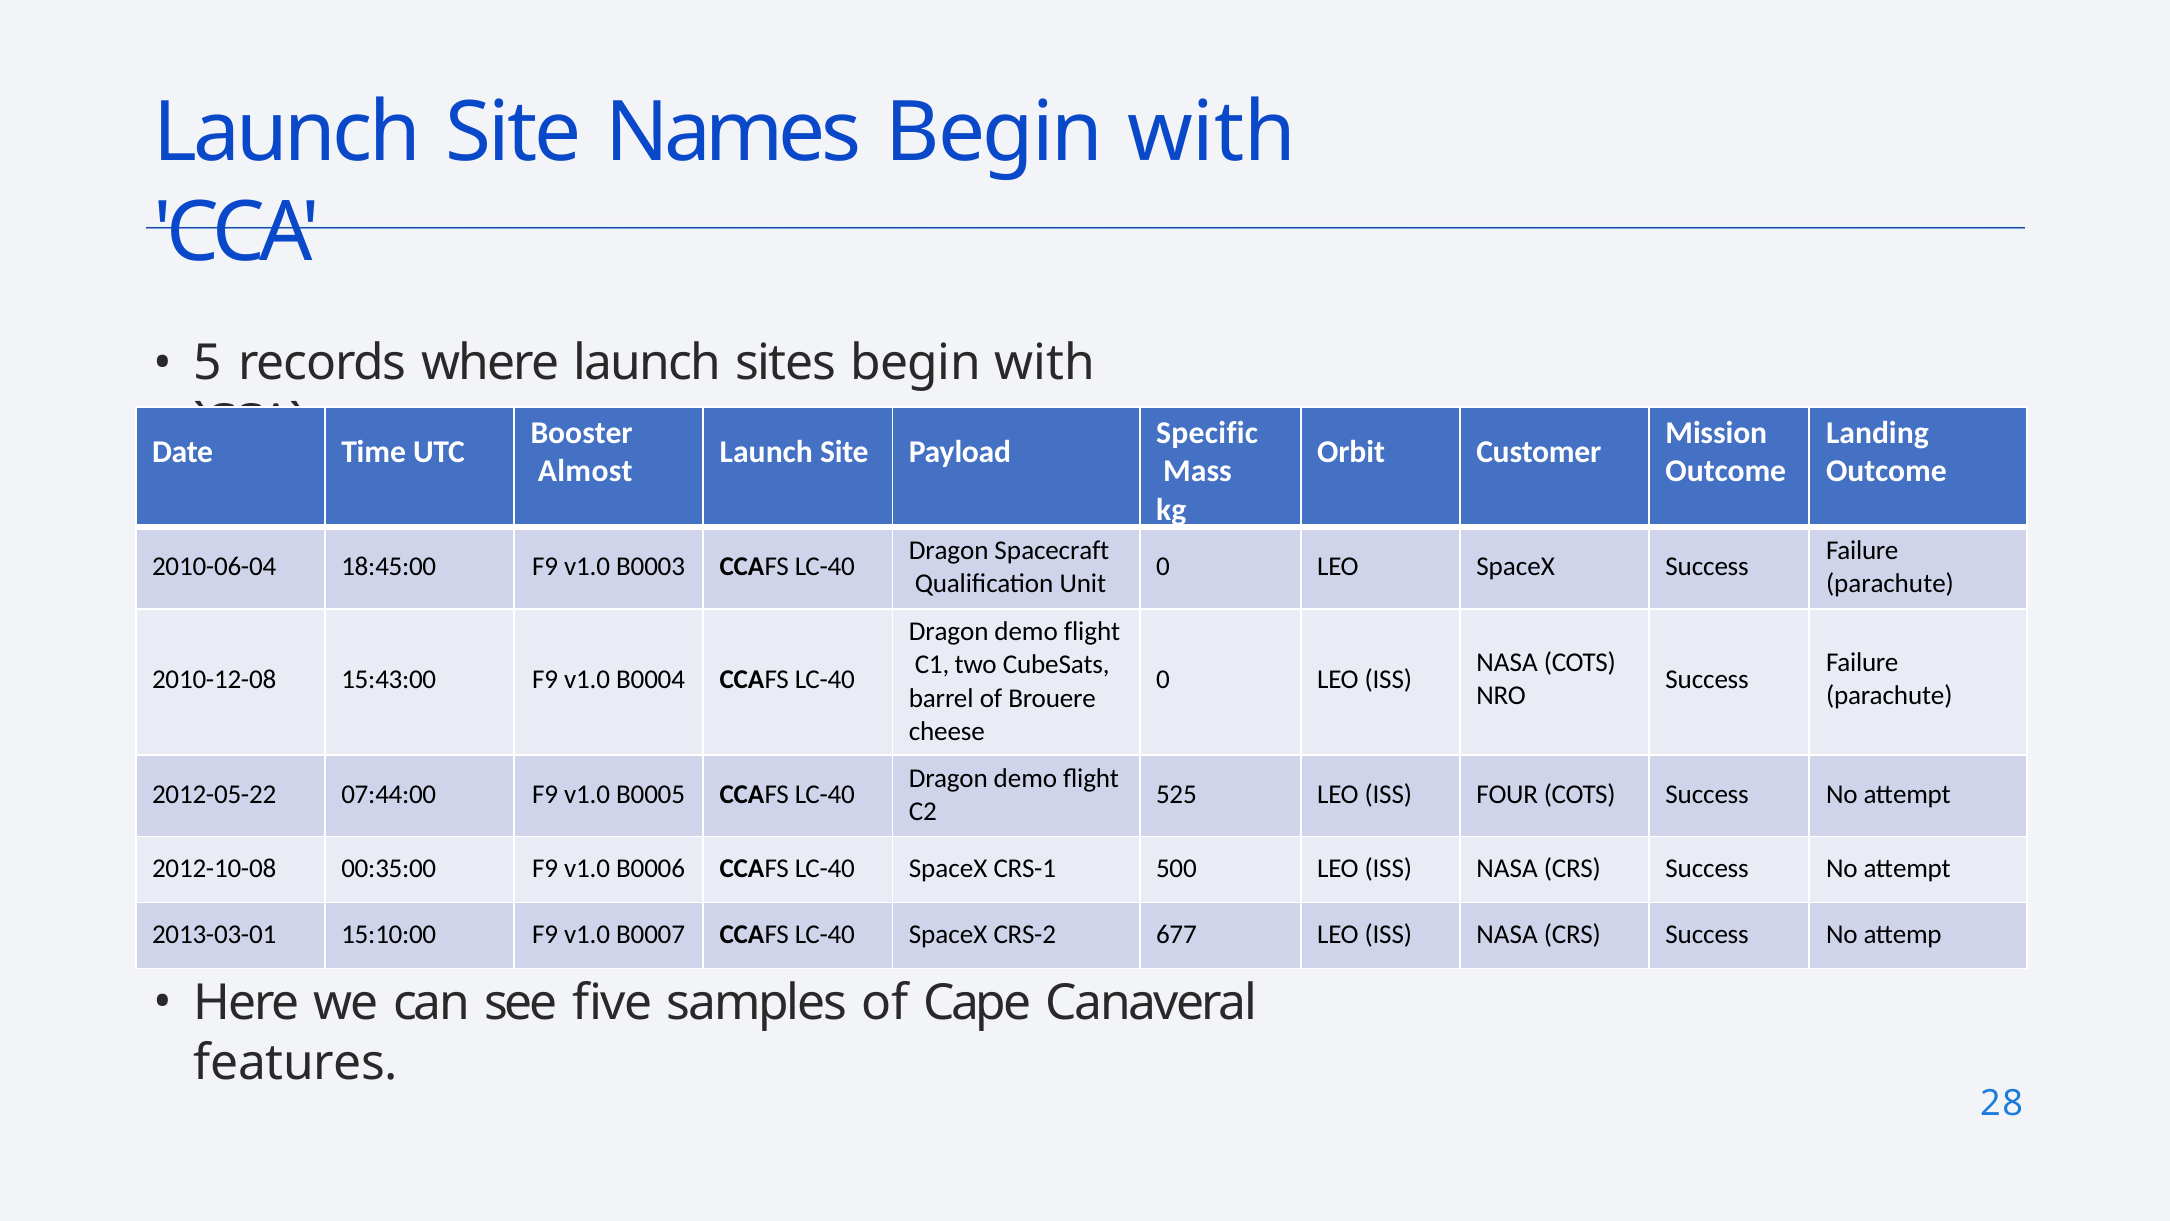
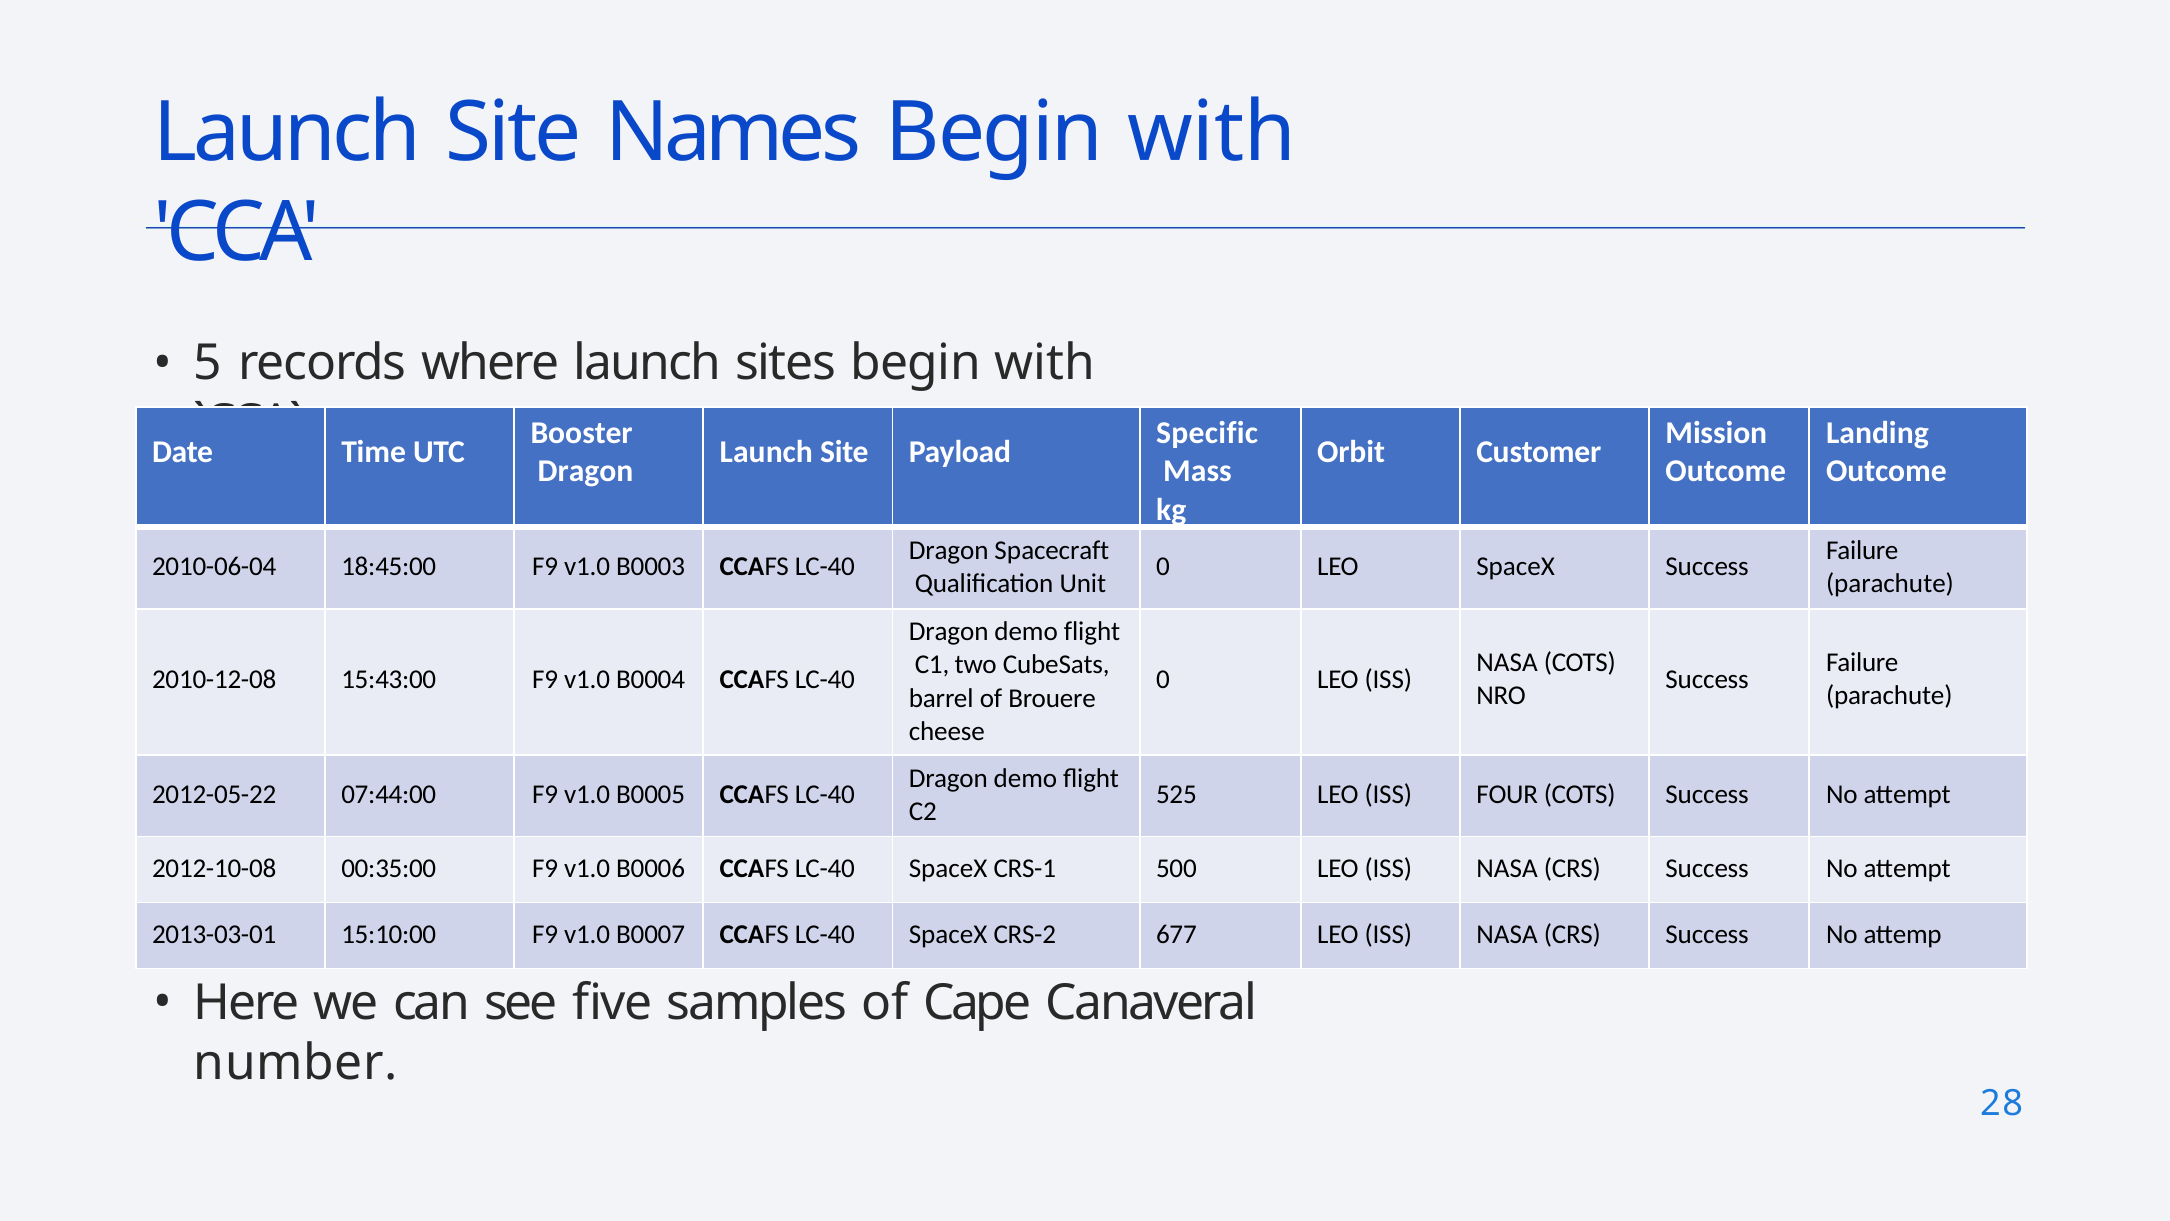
Almost: Almost -> Dragon (585, 471)
features: features -> number (296, 1062)
